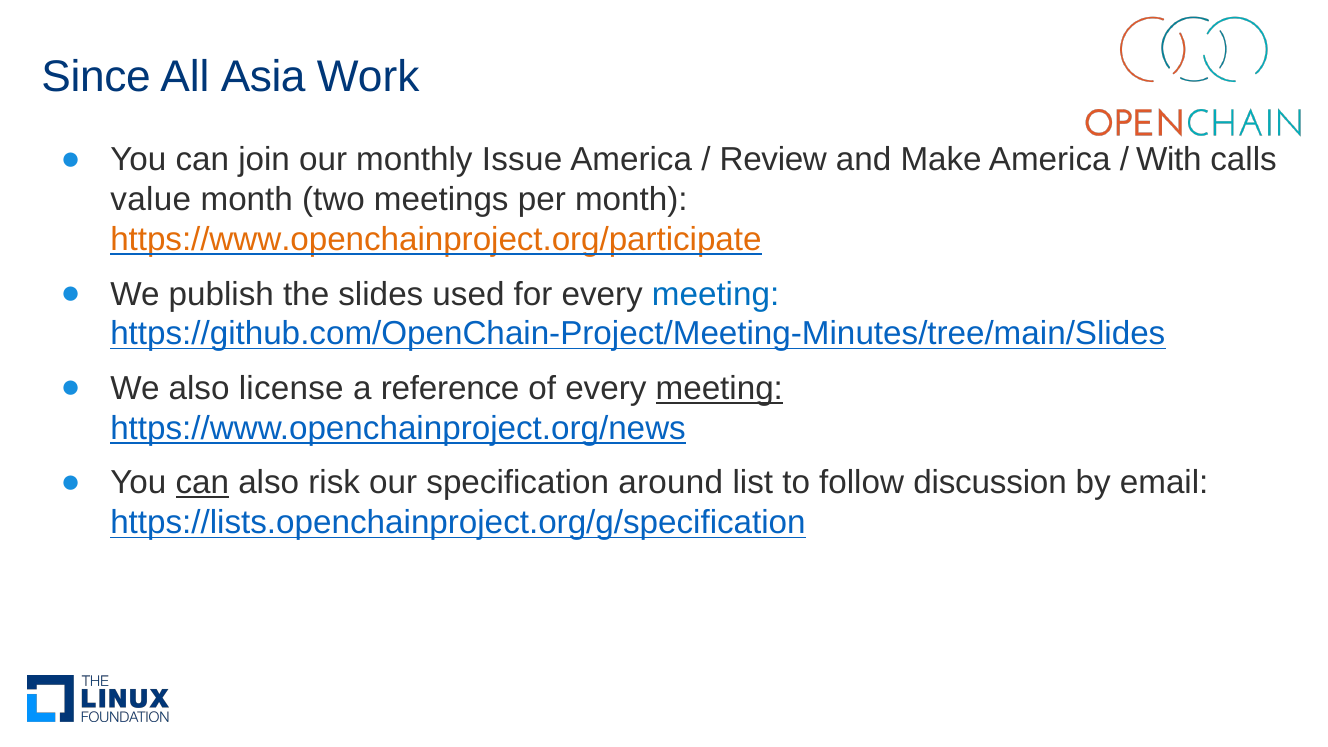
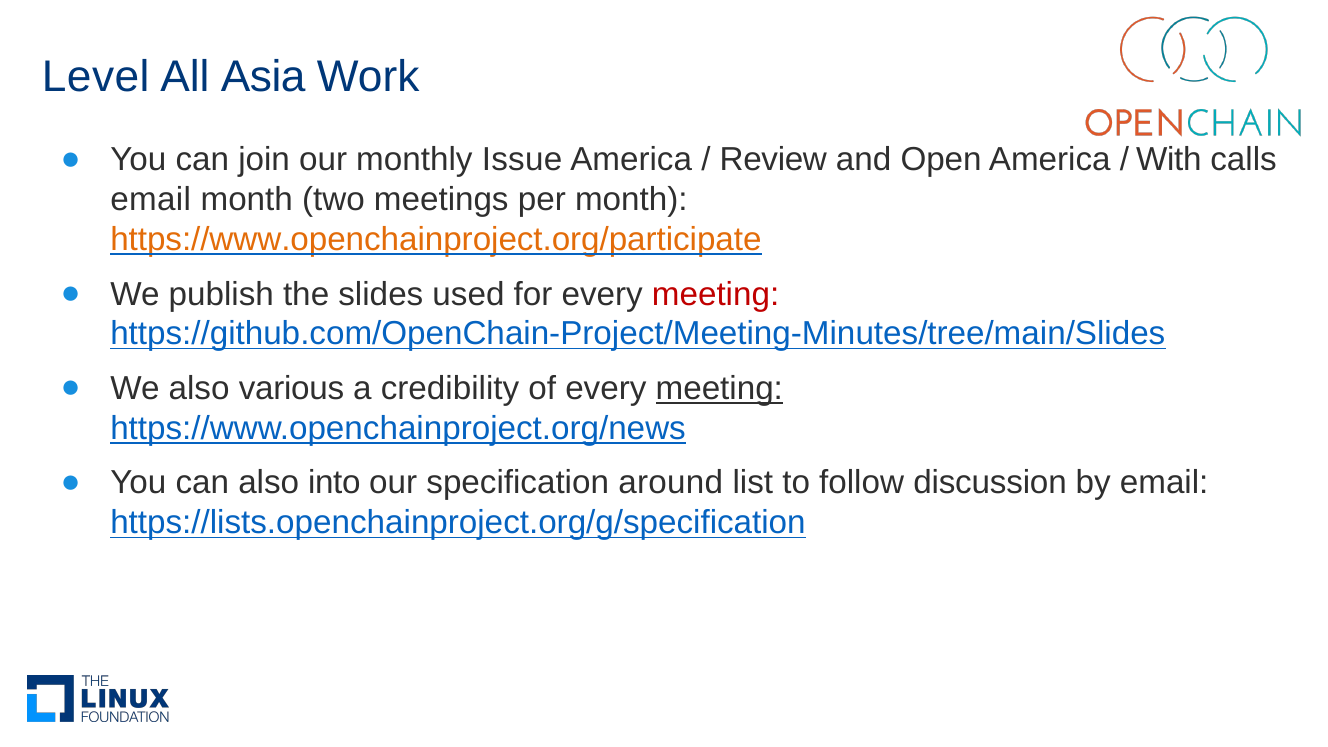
Since: Since -> Level (96, 77)
Make: Make -> Open (941, 160)
value: value -> email (151, 200)
meeting colour: blue -> red (716, 294)
license: license -> various (291, 389)
reference: reference -> credibility (450, 389)
can underline: present -> none (202, 483)
risk: risk -> into (334, 483)
